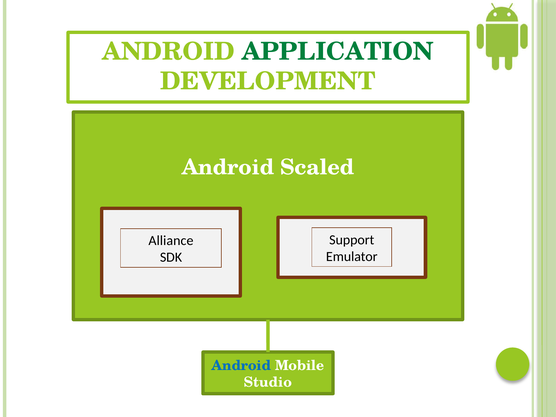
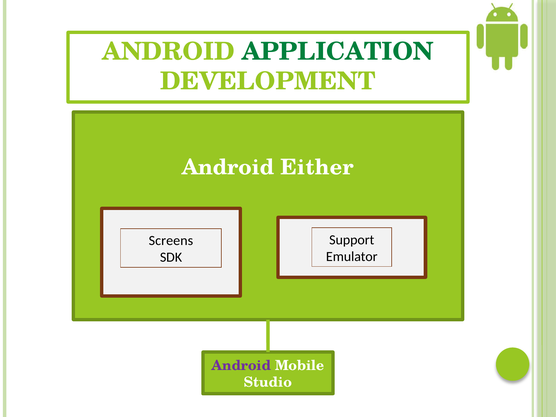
Scaled: Scaled -> Either (317, 167)
Alliance: Alliance -> Screens (171, 241)
Android colour: blue -> purple (241, 366)
